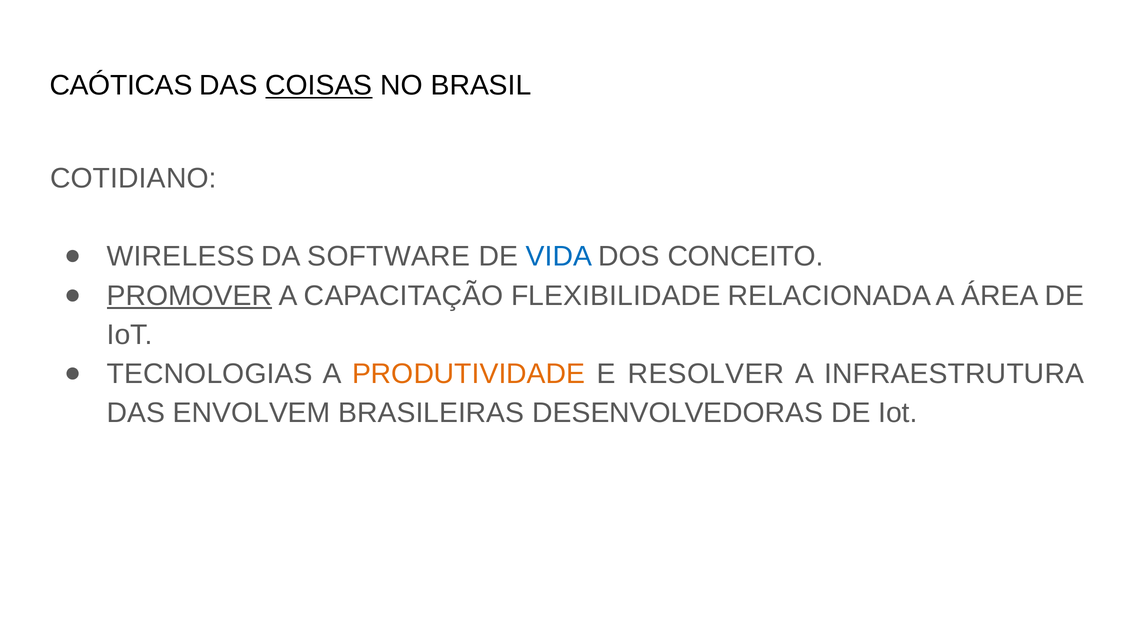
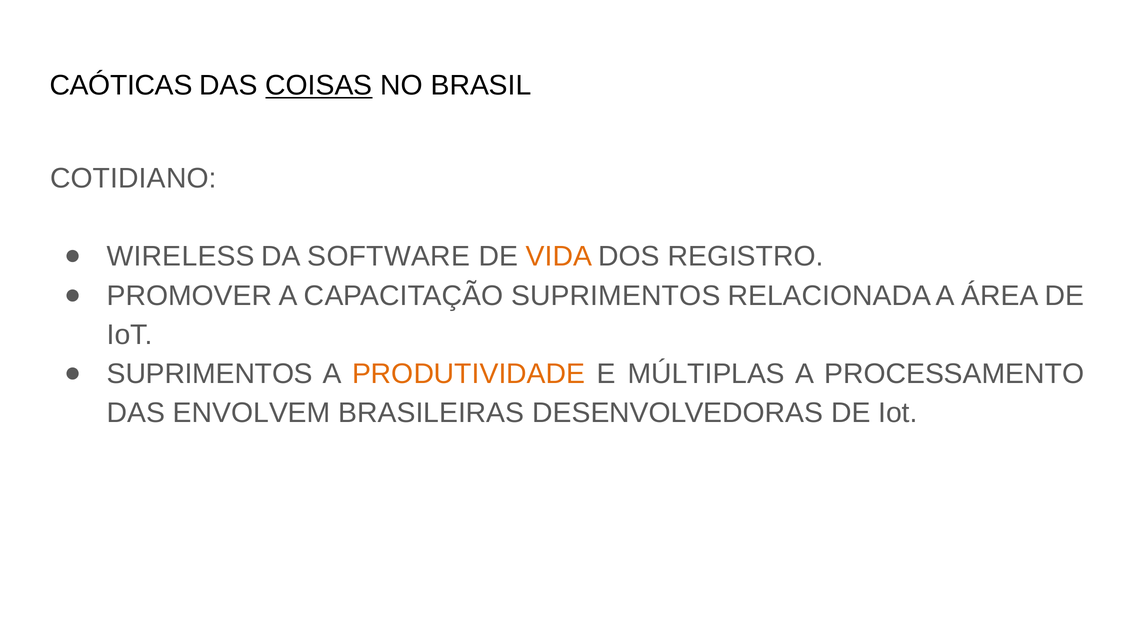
VIDA colour: blue -> orange (559, 257)
CONCEITO: CONCEITO -> REGISTRO (746, 257)
PROMOVER underline: present -> none (189, 296)
CAPACITAÇÃO FLEXIBILIDADE: FLEXIBILIDADE -> SUPRIMENTOS (616, 296)
TECNOLOGIAS: TECNOLOGIAS -> SUPRIMENTOS (210, 374)
RESOLVER: RESOLVER -> MÚLTIPLAS (706, 374)
INFRAESTRUTURA: INFRAESTRUTURA -> PROCESSAMENTO (954, 374)
